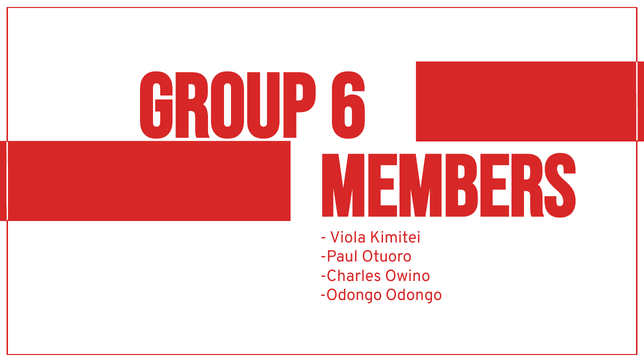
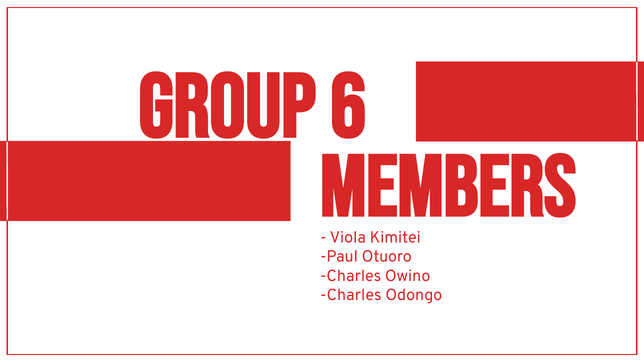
Odongo: Odongo -> Charles (351, 295)
